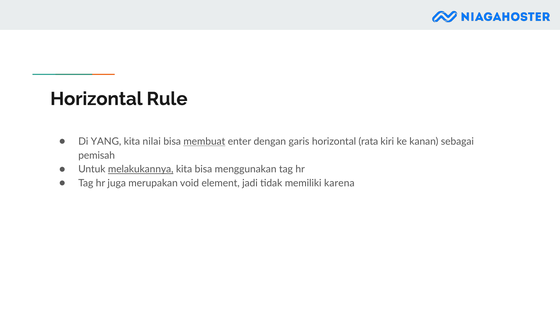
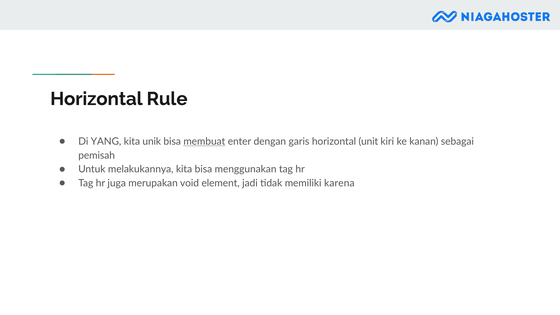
nilai: nilai -> unik (152, 141)
rata: rata -> unit (368, 141)
melakukannya underline: present -> none (141, 169)
